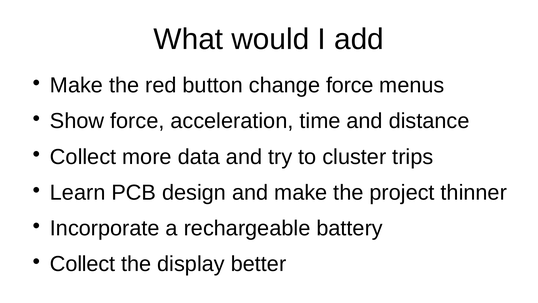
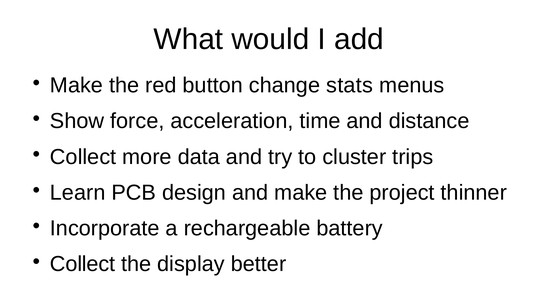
change force: force -> stats (350, 85)
